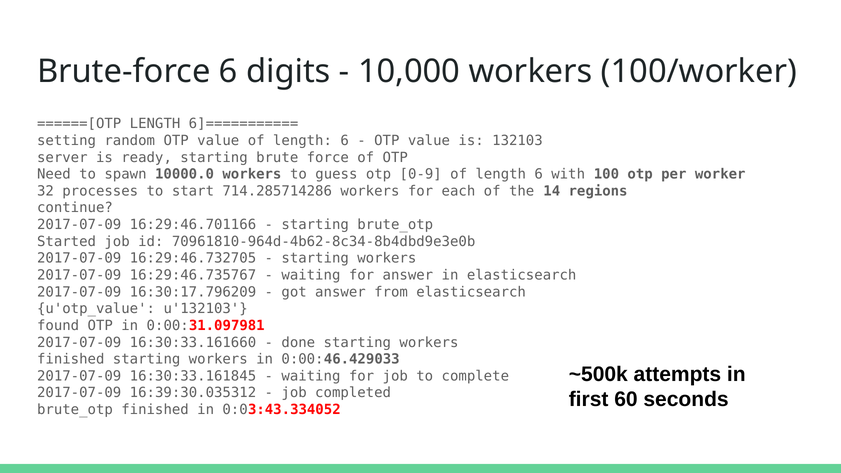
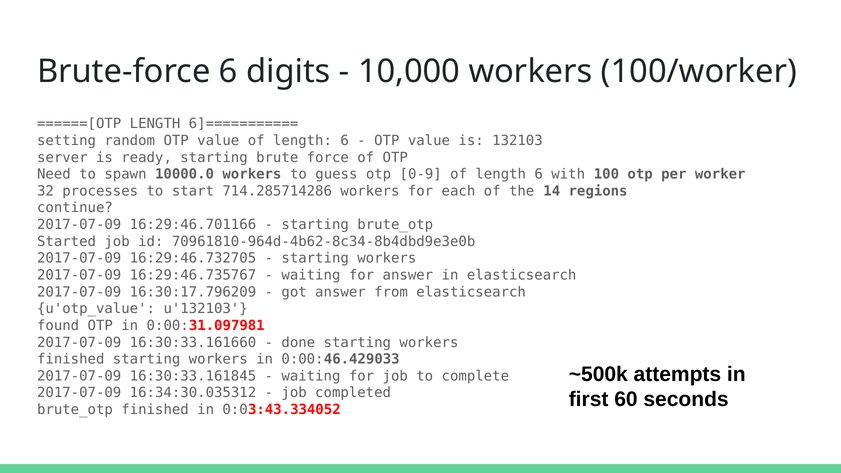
16:39:30.035312: 16:39:30.035312 -> 16:34:30.035312 (193, 393)
